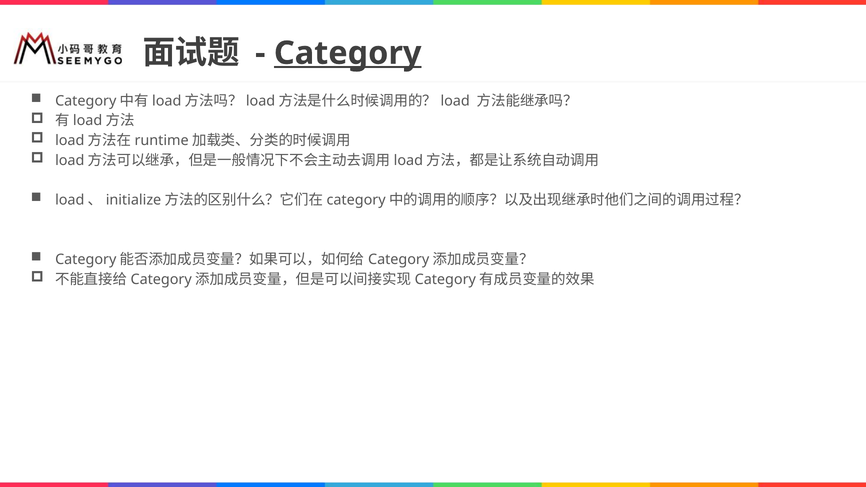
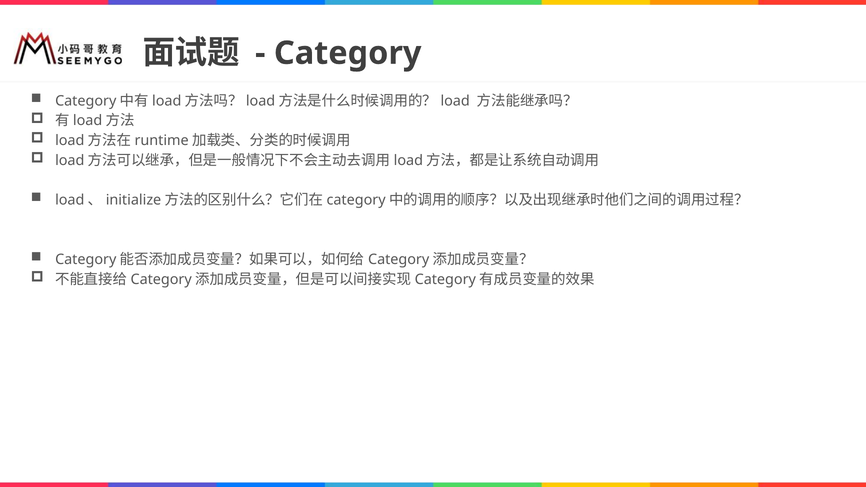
Category underline: present -> none (348, 53)
